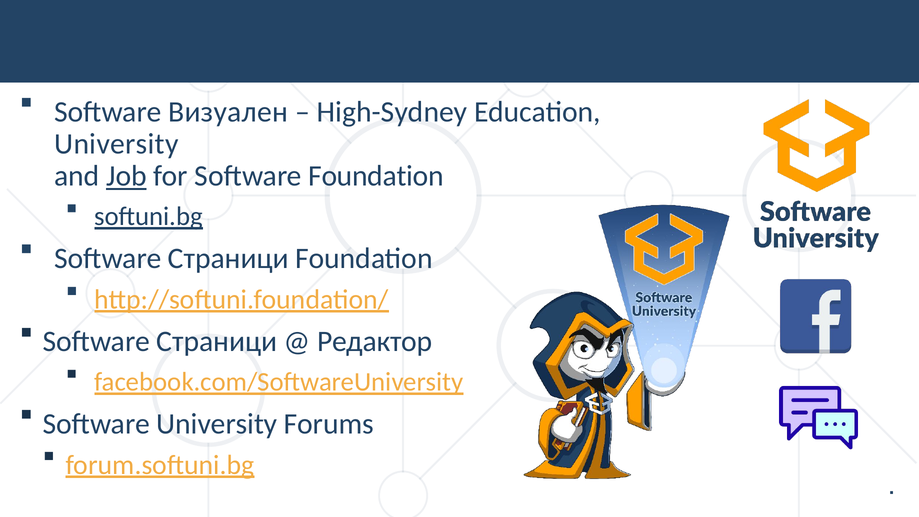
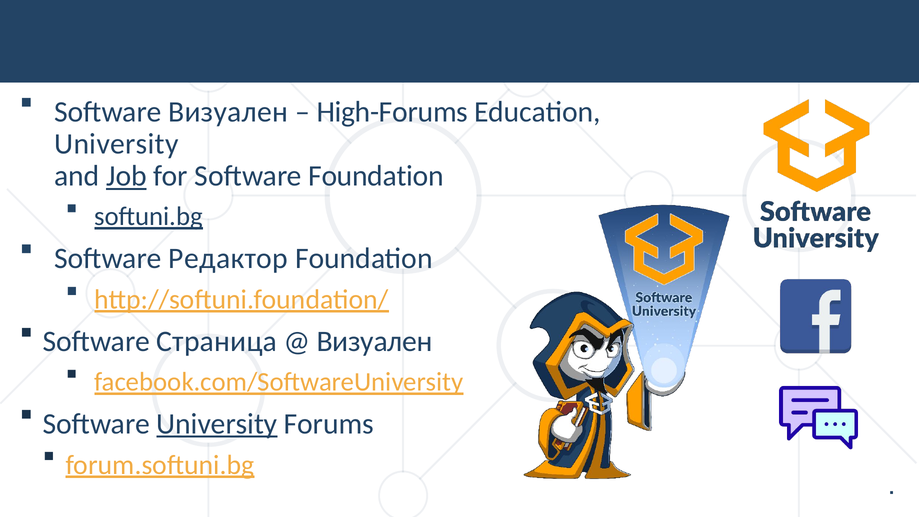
High-Sydney: High-Sydney -> High-Forums (392, 112)
Страници: Страници -> Редактор (228, 258)
Страници: Страници -> Страница (217, 342)
Редактор: Редактор -> Визуален (375, 342)
University underline: none -> present (217, 424)
